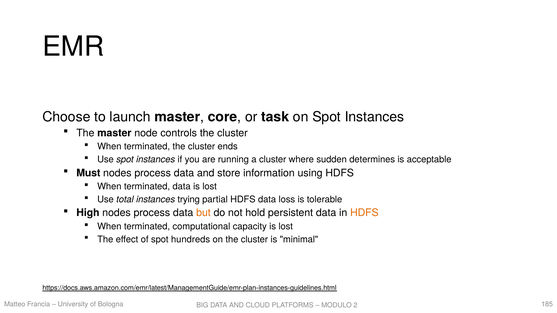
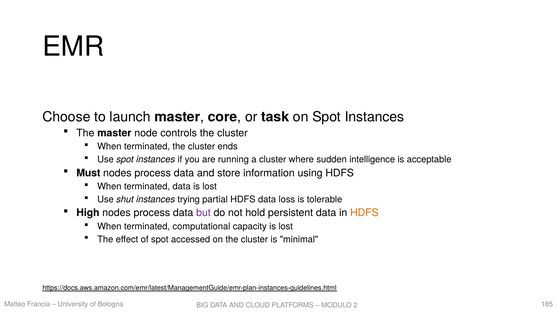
determines: determines -> intelligence (372, 160)
total: total -> shut (125, 200)
but colour: orange -> purple (203, 213)
hundreds: hundreds -> accessed (191, 240)
